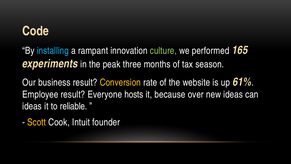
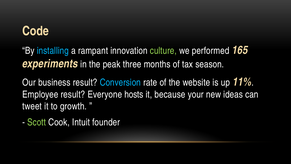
Conversion colour: yellow -> light blue (120, 82)
61%: 61% -> 11% (242, 82)
over: over -> your (196, 94)
ideas: ideas -> tweet (32, 106)
reliable: reliable -> growth (73, 106)
Scott colour: yellow -> light green (37, 122)
